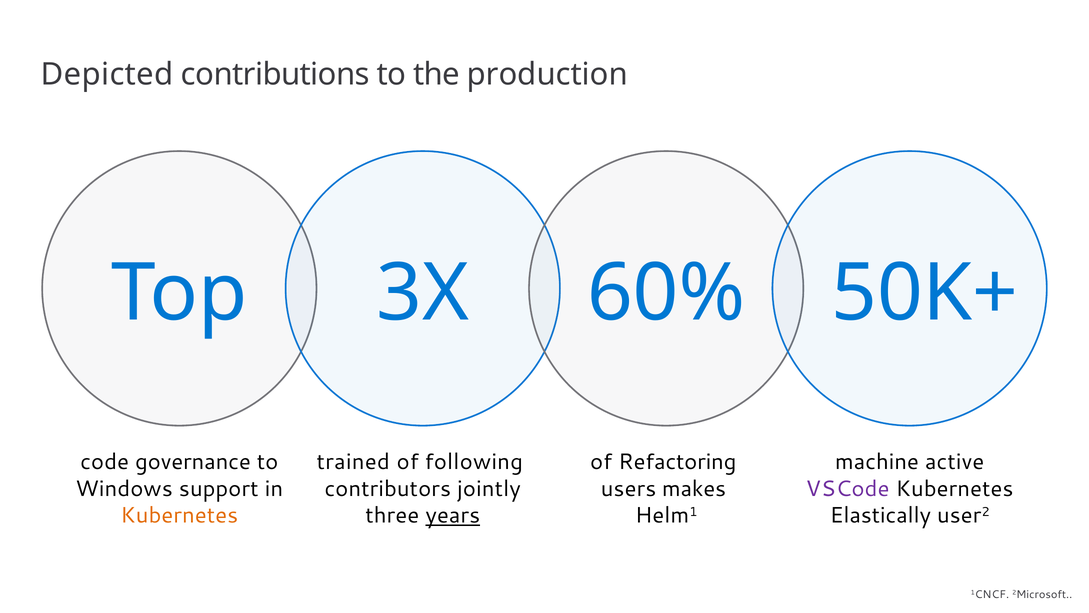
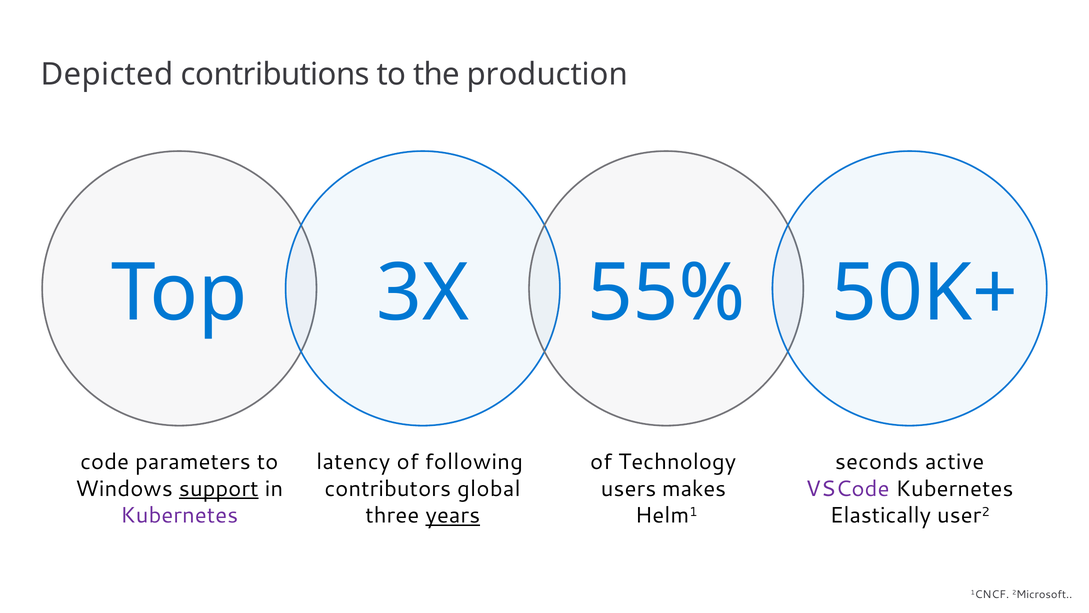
60%: 60% -> 55% (666, 293)
governance: governance -> parameters (193, 462)
trained: trained -> latency (353, 462)
Refactoring: Refactoring -> Technology (677, 462)
machine: machine -> seconds (877, 462)
support underline: none -> present (219, 488)
jointly: jointly -> global (489, 488)
Kubernetes colour: orange -> purple (179, 515)
